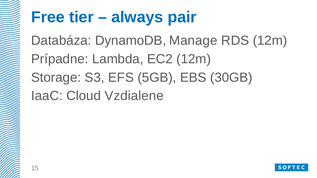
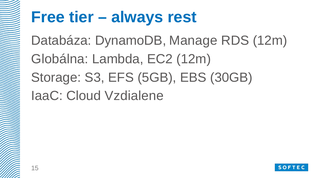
pair: pair -> rest (182, 17)
Prípadne: Prípadne -> Globálna (60, 59)
